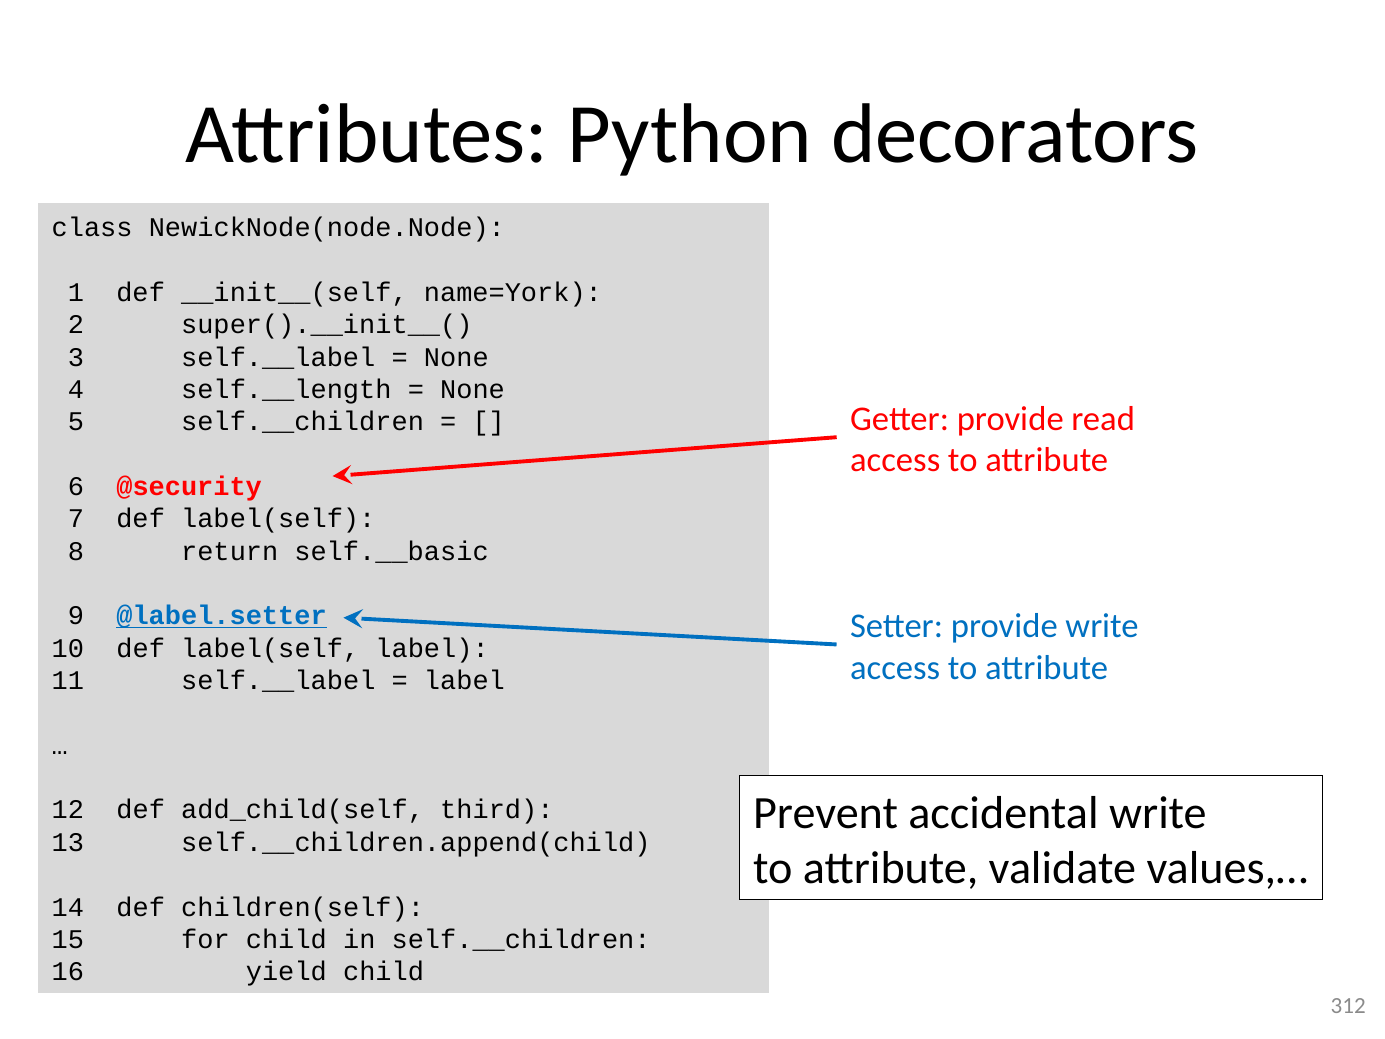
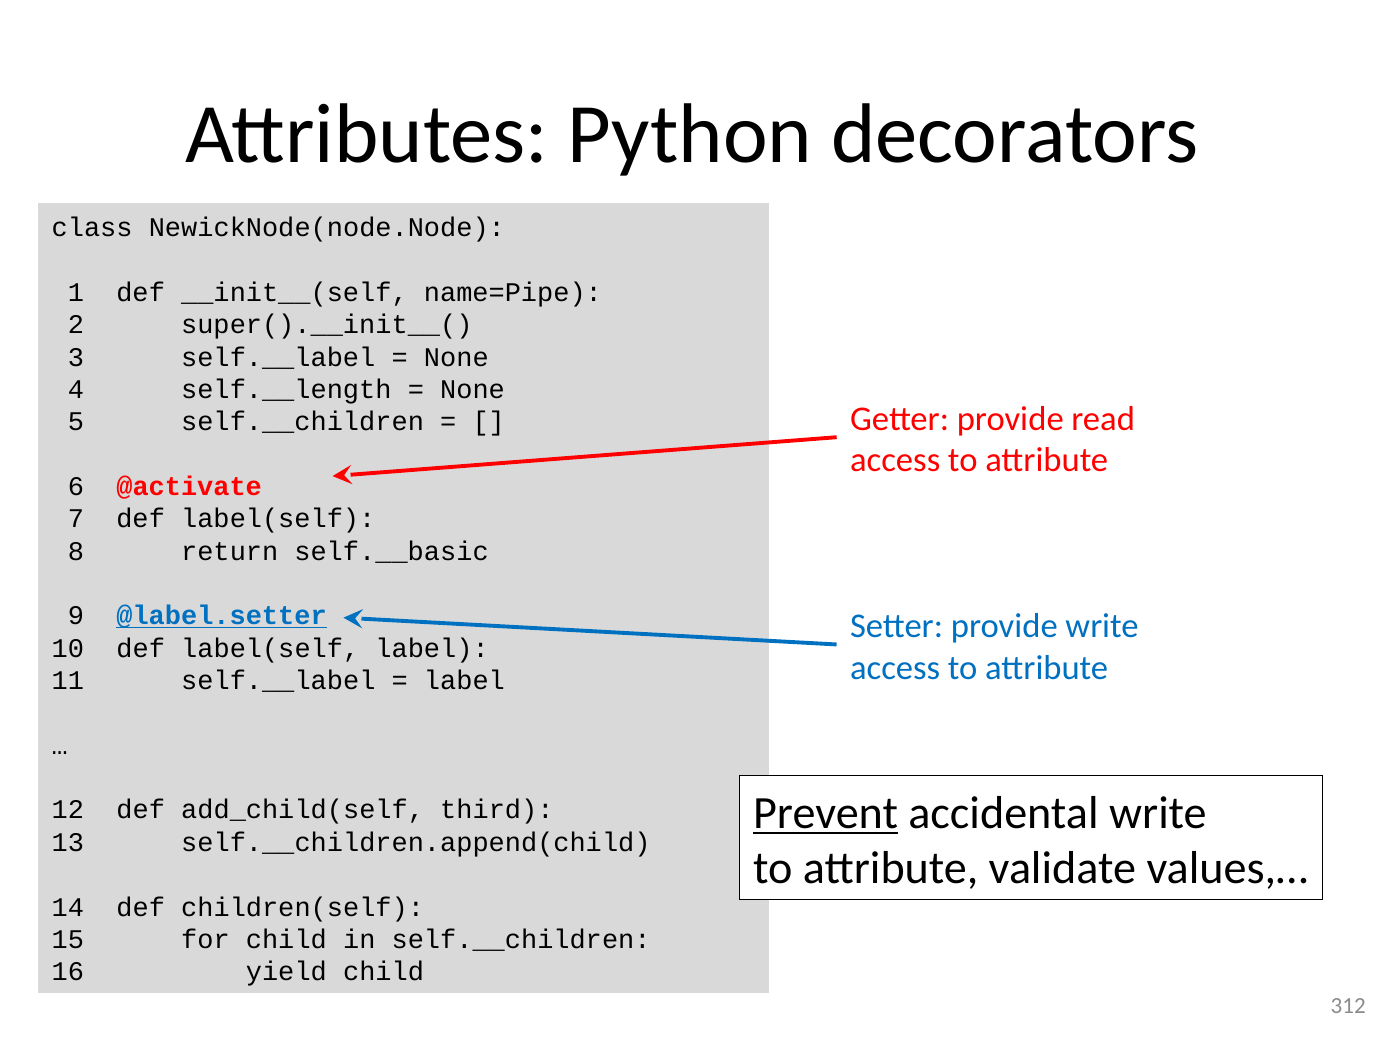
name=York: name=York -> name=Pipe (513, 293)
@security: @security -> @activate (189, 487)
Prevent underline: none -> present (826, 813)
